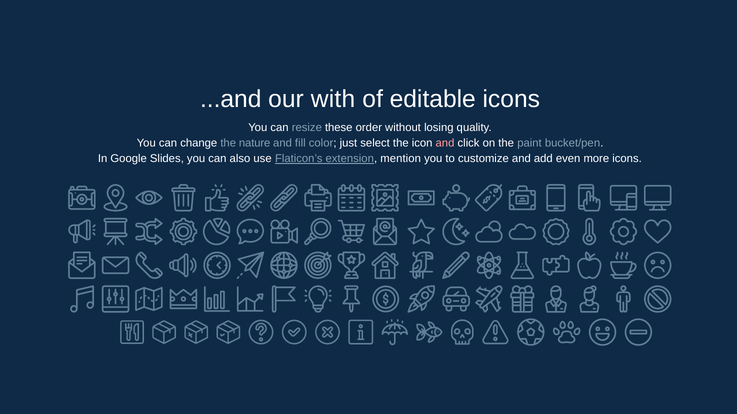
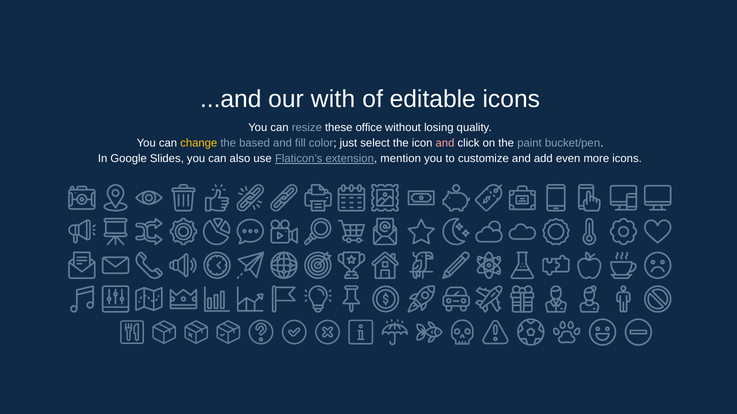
order: order -> office (369, 128)
change colour: white -> yellow (199, 143)
nature: nature -> based (255, 143)
